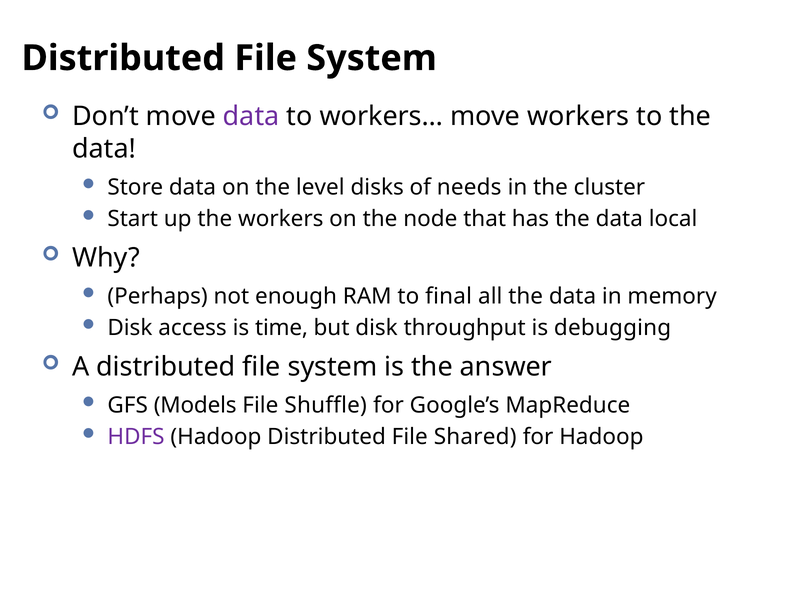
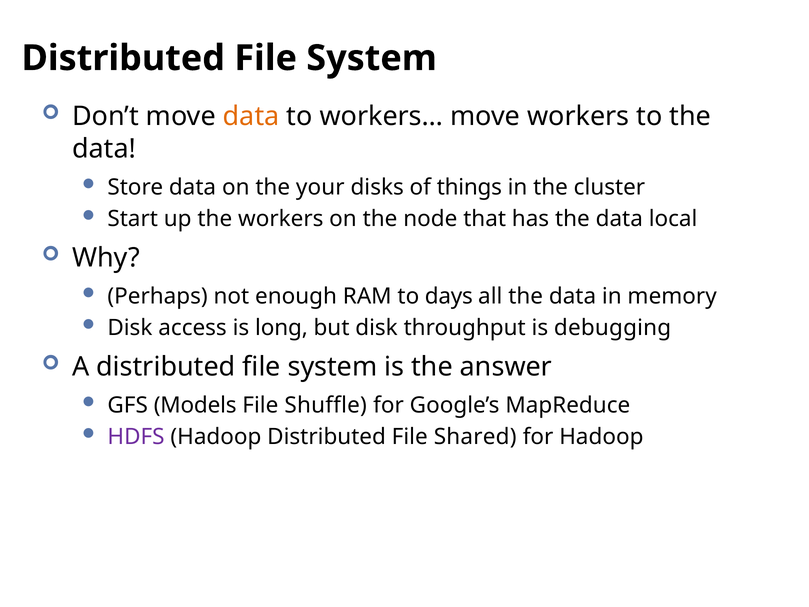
data colour: purple -> orange (251, 116)
level: level -> your (320, 187)
needs: needs -> things (469, 187)
final: final -> days (449, 296)
time: time -> long (281, 328)
